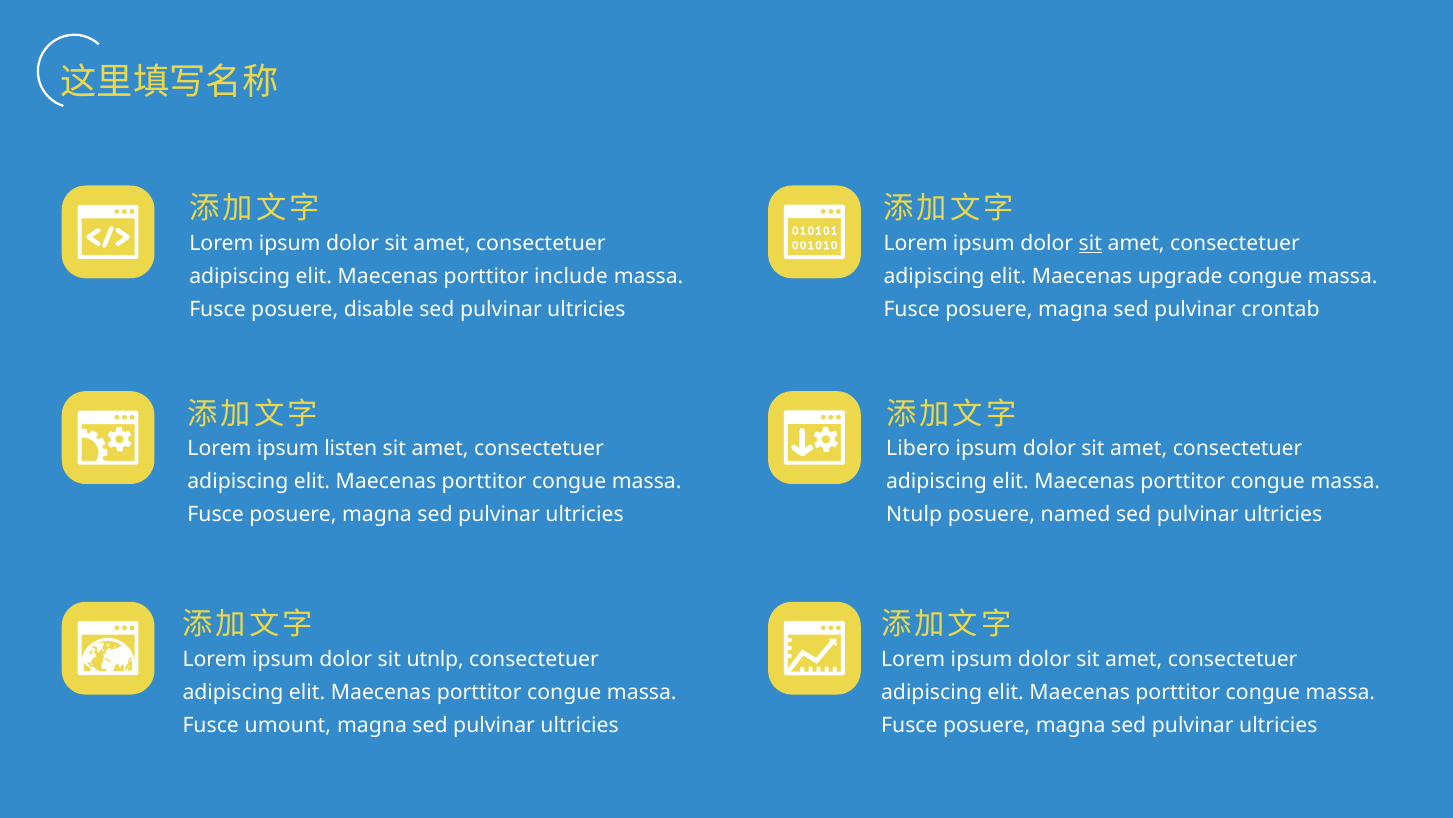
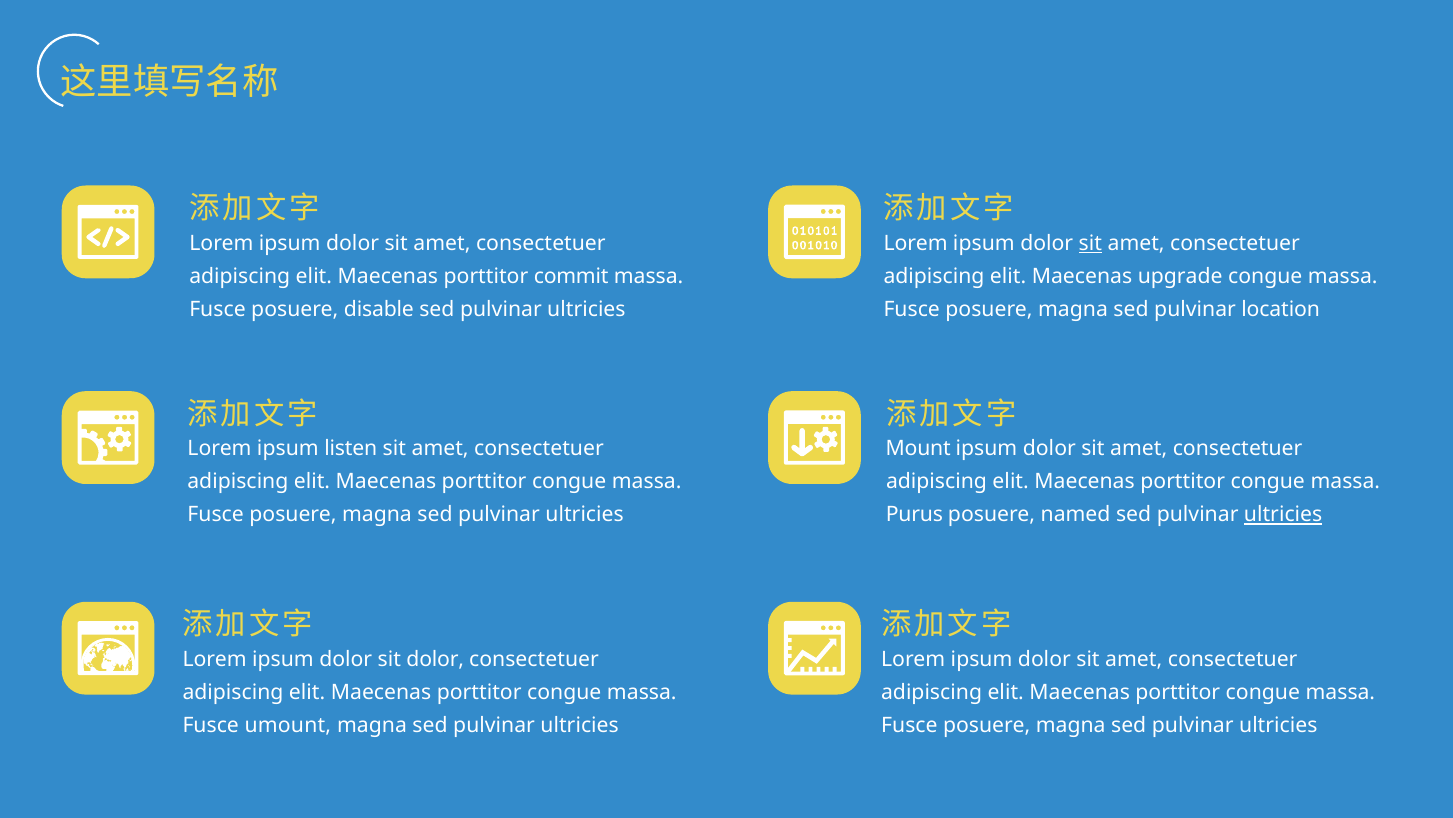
include: include -> commit (571, 276)
crontab: crontab -> location (1281, 309)
Libero: Libero -> Mount (918, 448)
Ntulp: Ntulp -> Purus (914, 514)
ultricies underline: none -> present (1283, 514)
sit utnlp: utnlp -> dolor (435, 659)
